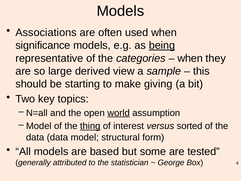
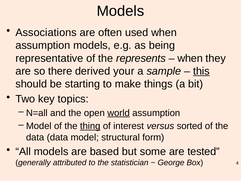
significance: significance -> assumption (43, 45)
being underline: present -> none (162, 45)
categories: categories -> represents (141, 58)
large: large -> there (60, 71)
view: view -> your (124, 71)
this underline: none -> present (201, 71)
giving: giving -> things (158, 84)
